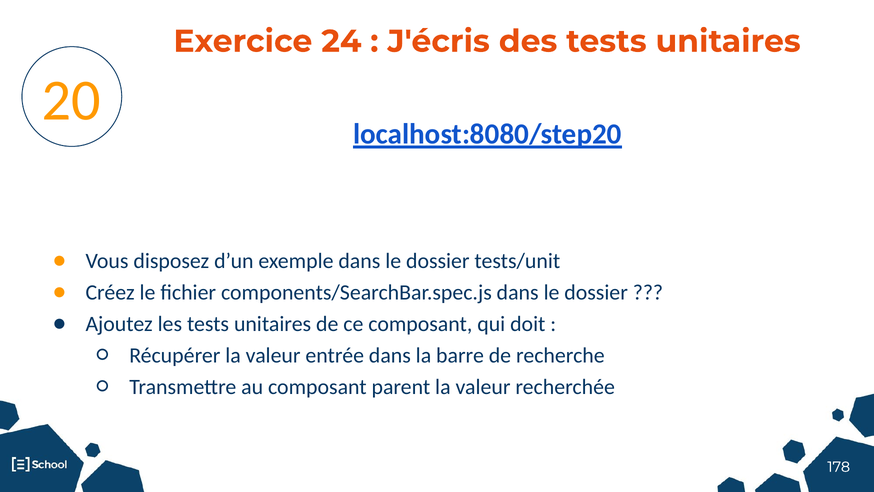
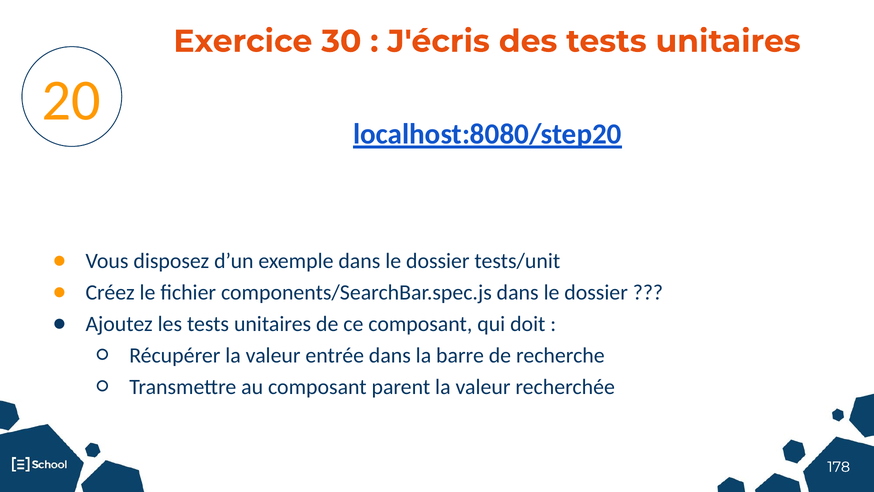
24: 24 -> 30 (341, 41)
